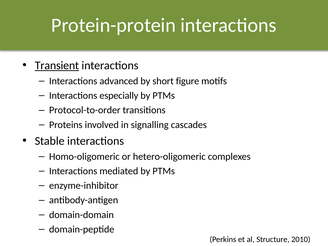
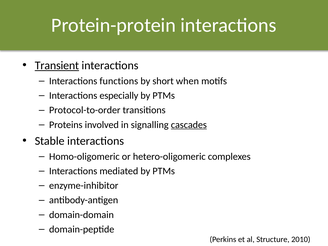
advanced: advanced -> functions (119, 81)
figure: figure -> when (187, 81)
cascades underline: none -> present (189, 125)
